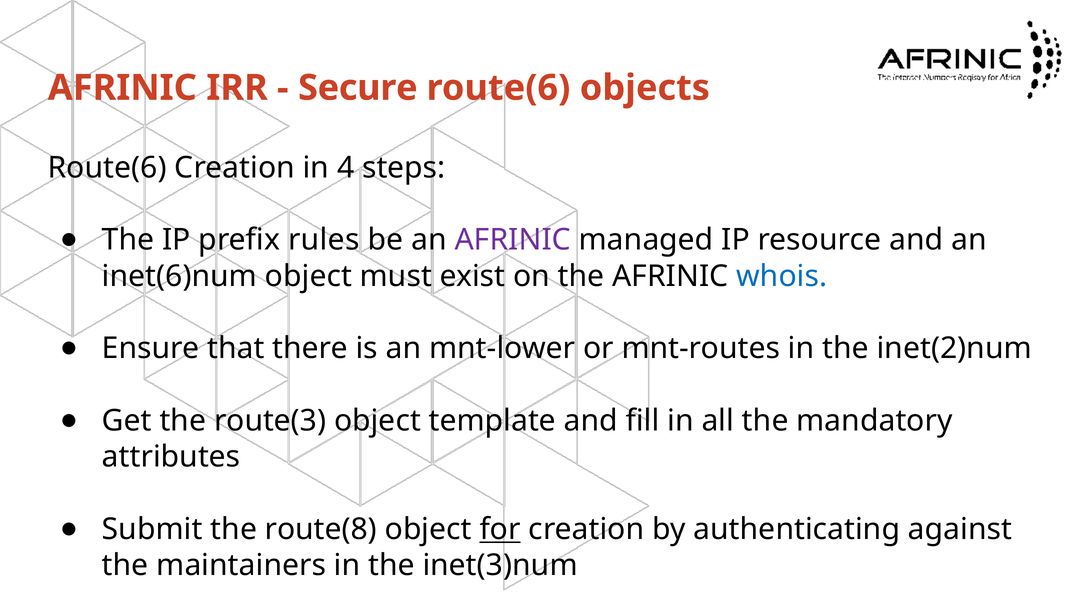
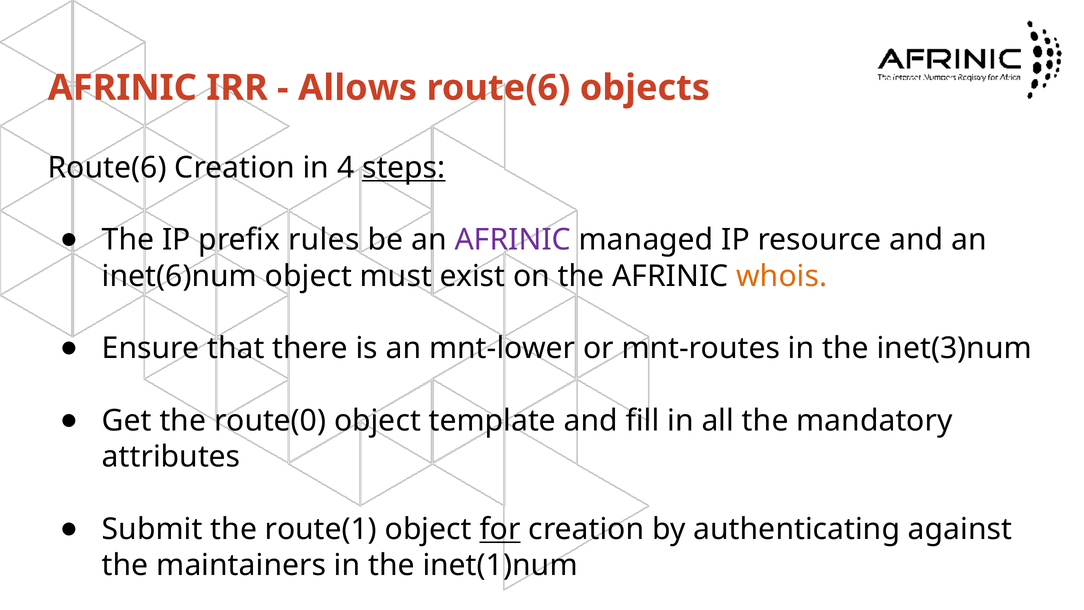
Secure: Secure -> Allows (358, 88)
steps underline: none -> present (404, 168)
whois colour: blue -> orange (782, 276)
inet(2)num: inet(2)num -> inet(3)num (954, 348)
route(3: route(3 -> route(0 (270, 421)
route(8: route(8 -> route(1 (321, 529)
inet(3)num: inet(3)num -> inet(1)num (500, 565)
